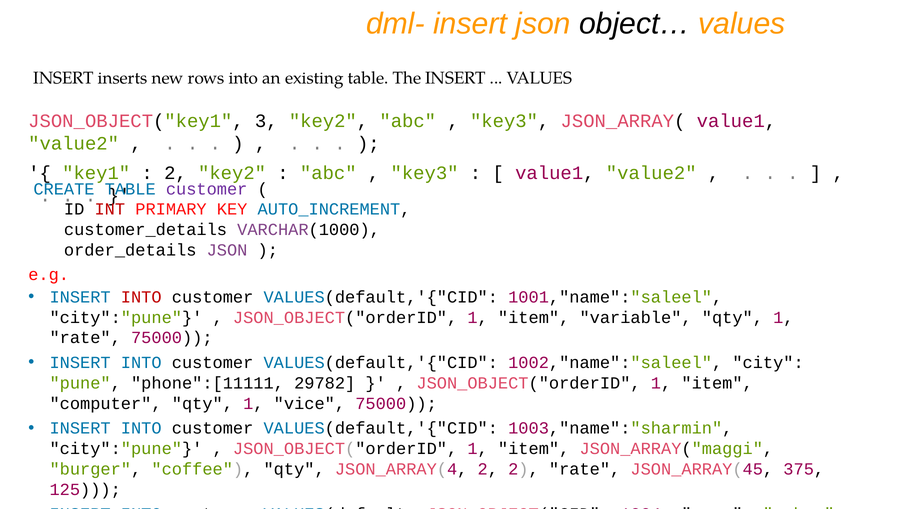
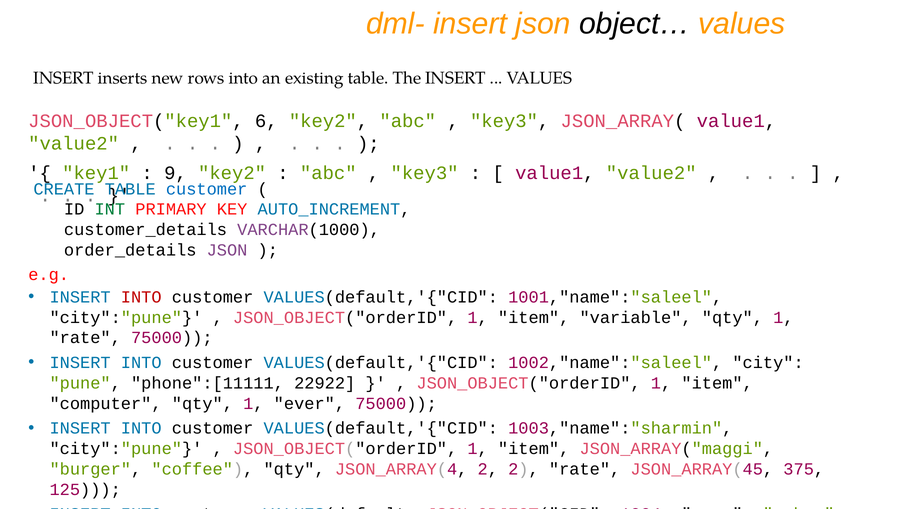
3: 3 -> 6 (266, 121)
2: 2 -> 9 (175, 173)
customer colour: purple -> blue (207, 189)
INT colour: red -> green (110, 210)
29782: 29782 -> 22922 (325, 384)
vice: vice -> ever (309, 404)
